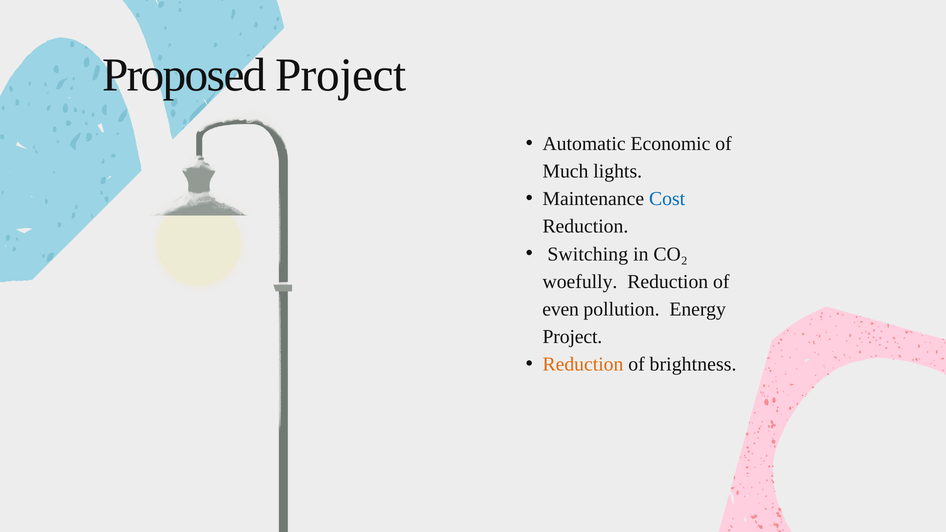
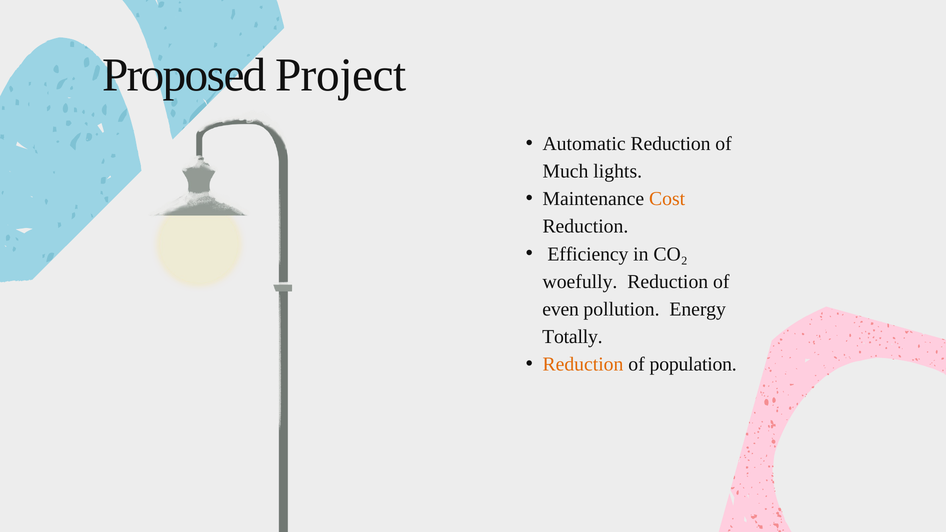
Automatic Economic: Economic -> Reduction (671, 144)
Cost colour: blue -> orange (667, 199)
Switching: Switching -> Efficiency (588, 254)
Project: Project -> Totally (572, 337)
brightness: brightness -> population (693, 364)
